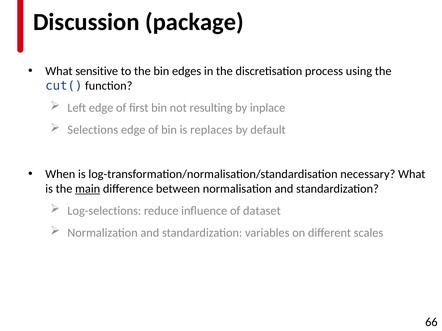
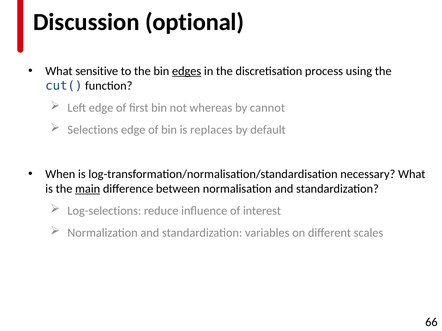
package: package -> optional (195, 22)
edges underline: none -> present (187, 71)
resulting: resulting -> whereas (211, 108)
inplace: inplace -> cannot (267, 108)
dataset: dataset -> interest (262, 211)
